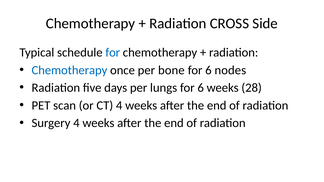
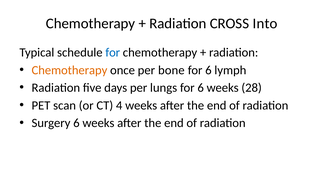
Side: Side -> Into (265, 24)
Chemotherapy colour: blue -> orange (69, 70)
nodes: nodes -> lymph (230, 70)
Surgery 4: 4 -> 6 (76, 123)
